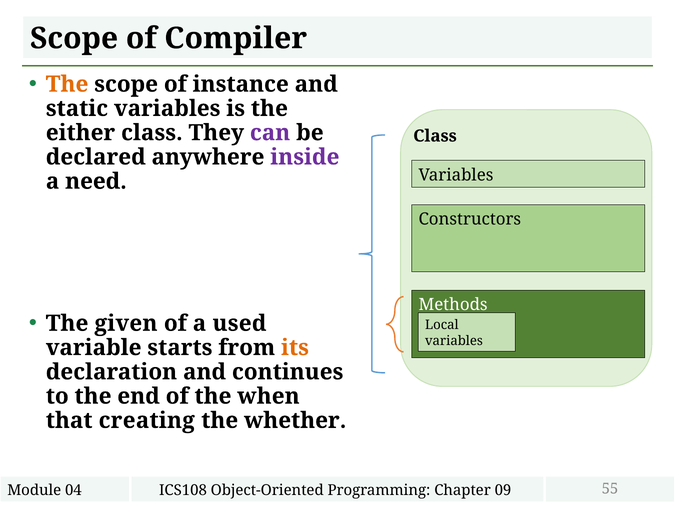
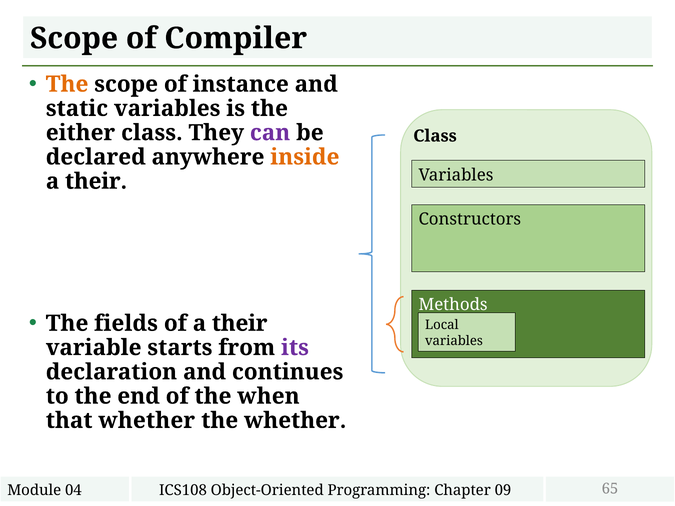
inside colour: purple -> orange (305, 157)
need: need -> their (96, 181)
given: given -> fields (126, 324)
of a used: used -> their (240, 324)
its colour: orange -> purple (295, 348)
that creating: creating -> whether (147, 421)
55: 55 -> 65 (610, 489)
